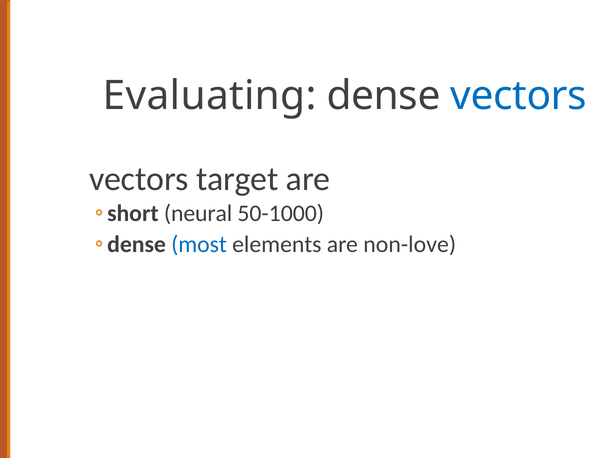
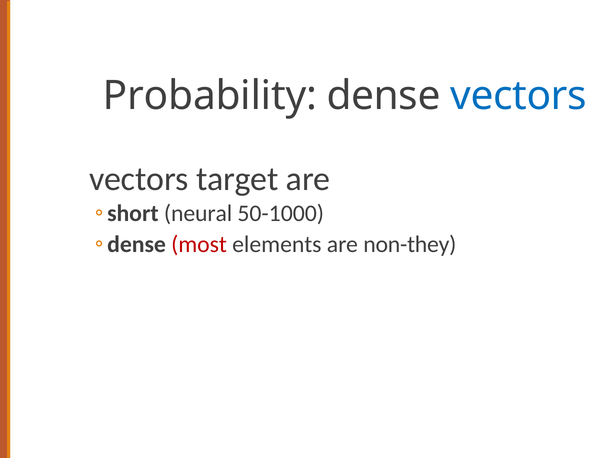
Evaluating: Evaluating -> Probability (210, 96)
most colour: blue -> red (199, 244)
non-love: non-love -> non-they (410, 244)
